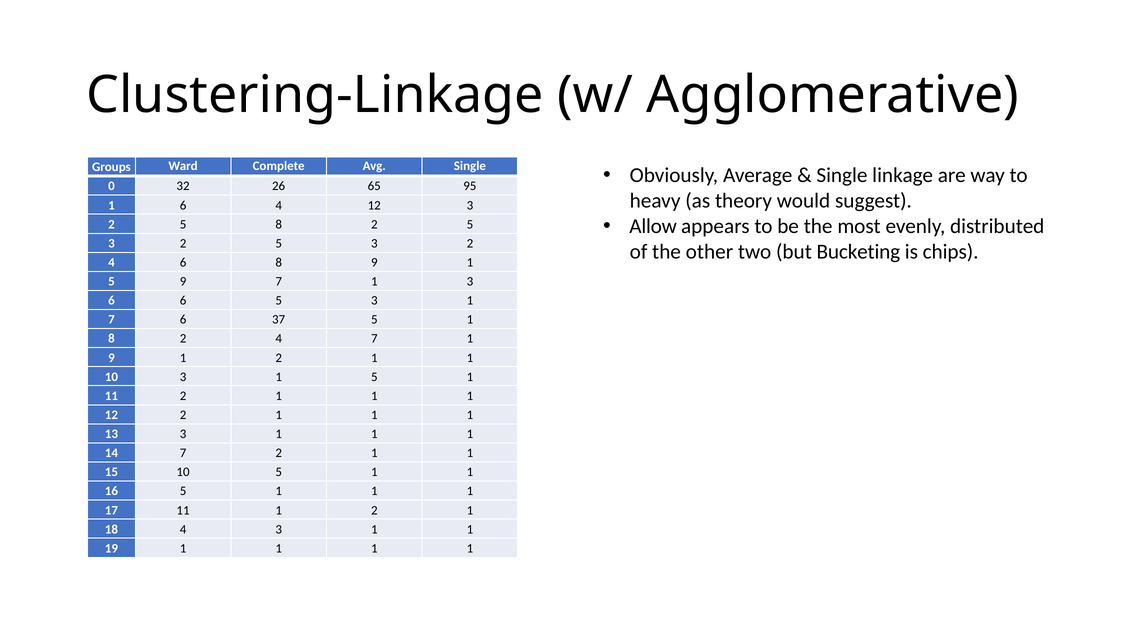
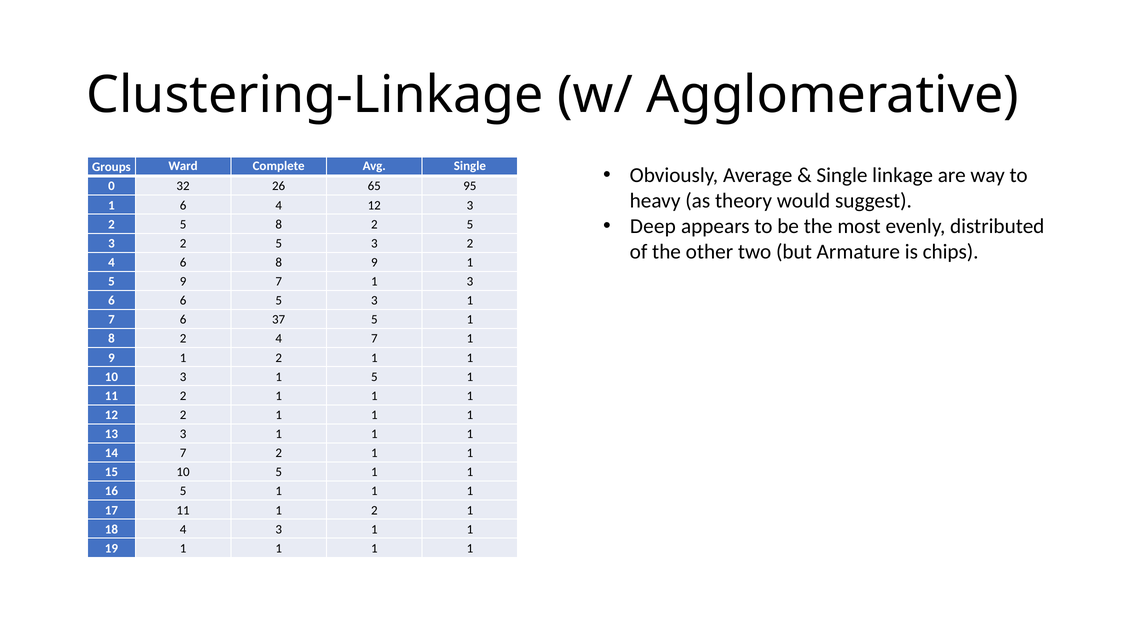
Allow: Allow -> Deep (653, 226)
Bucketing: Bucketing -> Armature (858, 252)
